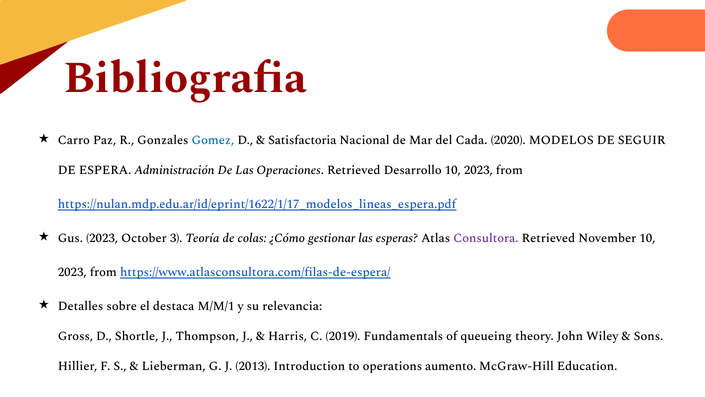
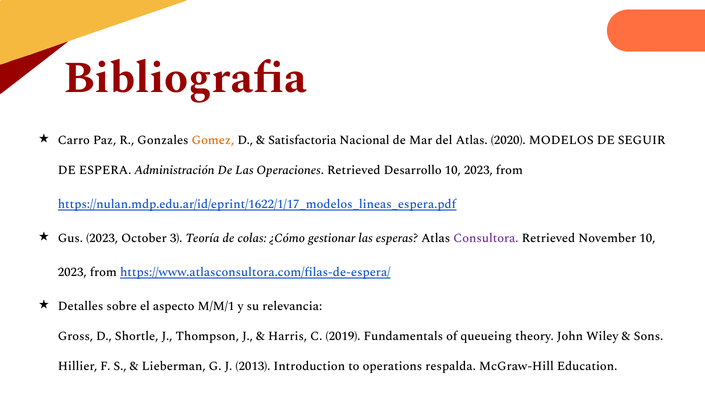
Gomez colour: blue -> orange (213, 140)
del Cada: Cada -> Atlas (472, 140)
destaca: destaca -> aspecto (174, 306)
aumento: aumento -> respalda (451, 366)
